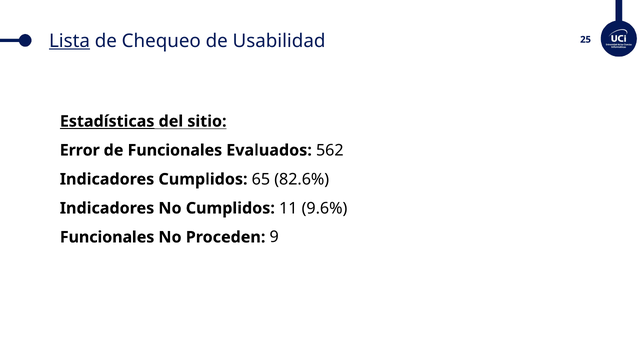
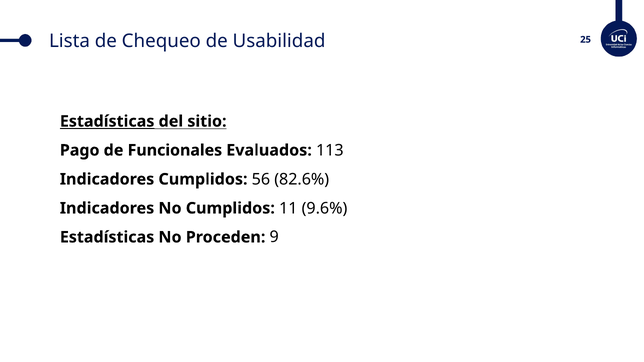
Lista underline: present -> none (69, 41)
Error: Error -> Pago (80, 150)
562: 562 -> 113 (330, 150)
65: 65 -> 56 (261, 179)
Funcionales: Funcionales -> Estadísticas (107, 237)
